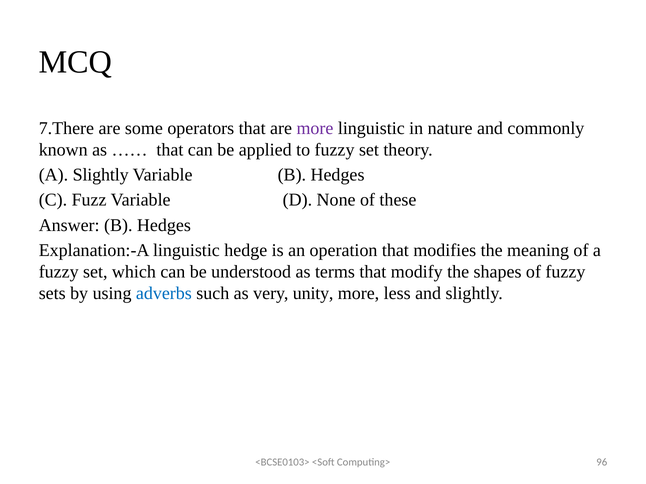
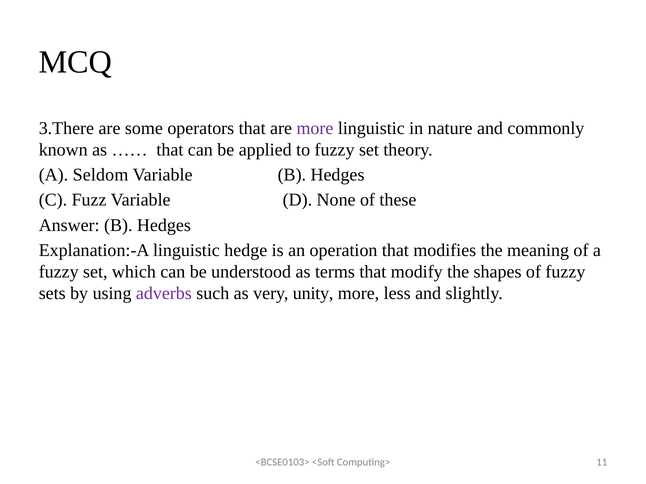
7.There: 7.There -> 3.There (66, 128)
A Slightly: Slightly -> Seldom (100, 175)
adverbs colour: blue -> purple (164, 294)
96: 96 -> 11 (602, 463)
